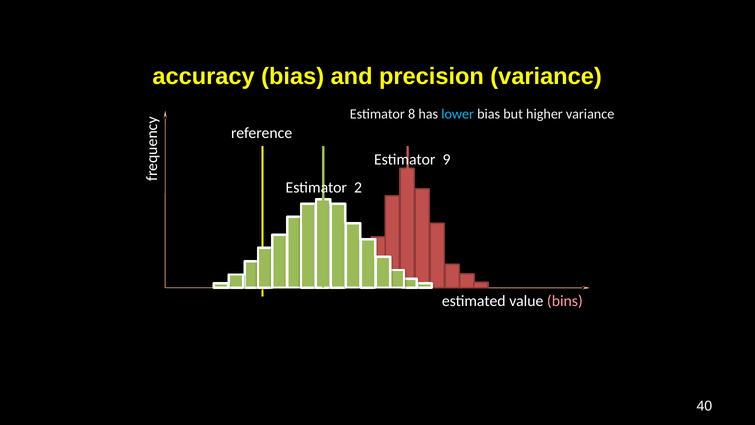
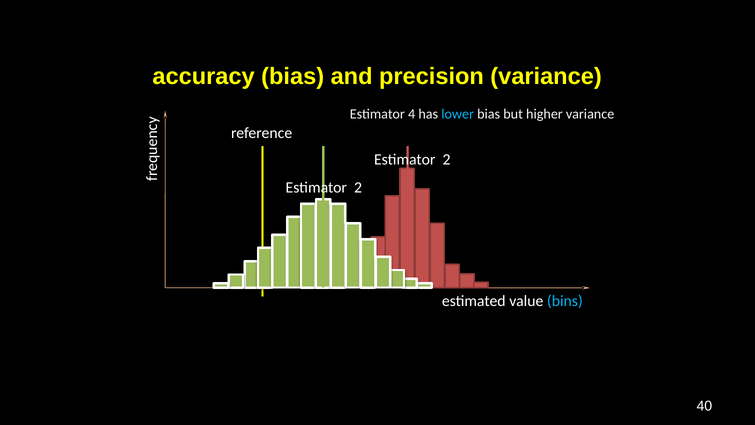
8: 8 -> 4 (412, 114)
9: 9 -> 2 (446, 159)
bins colour: pink -> light blue (565, 301)
